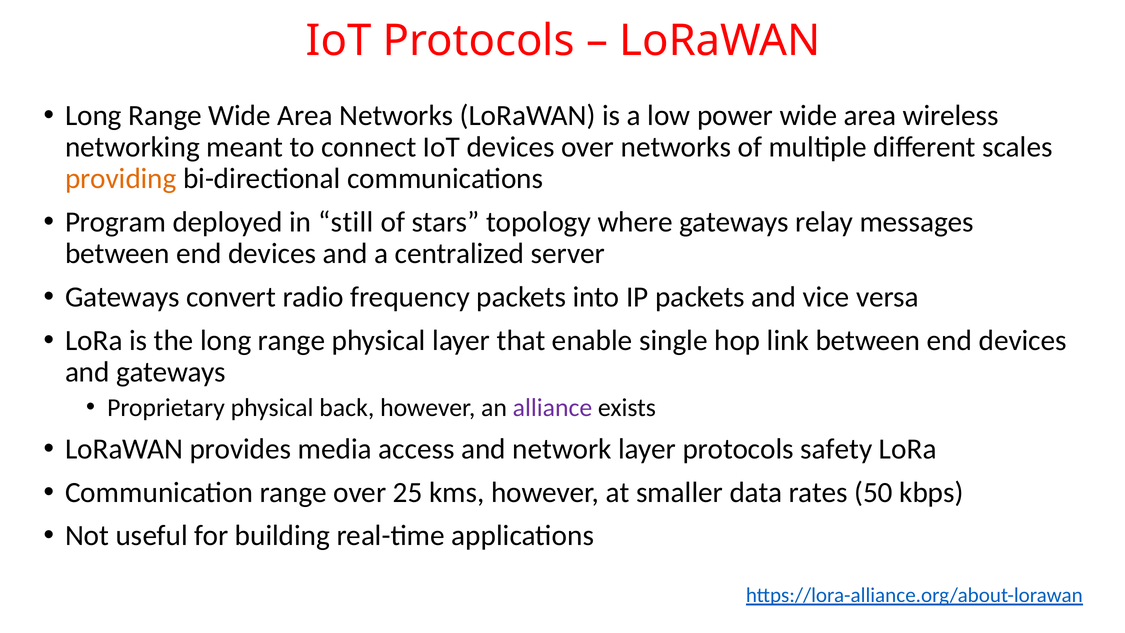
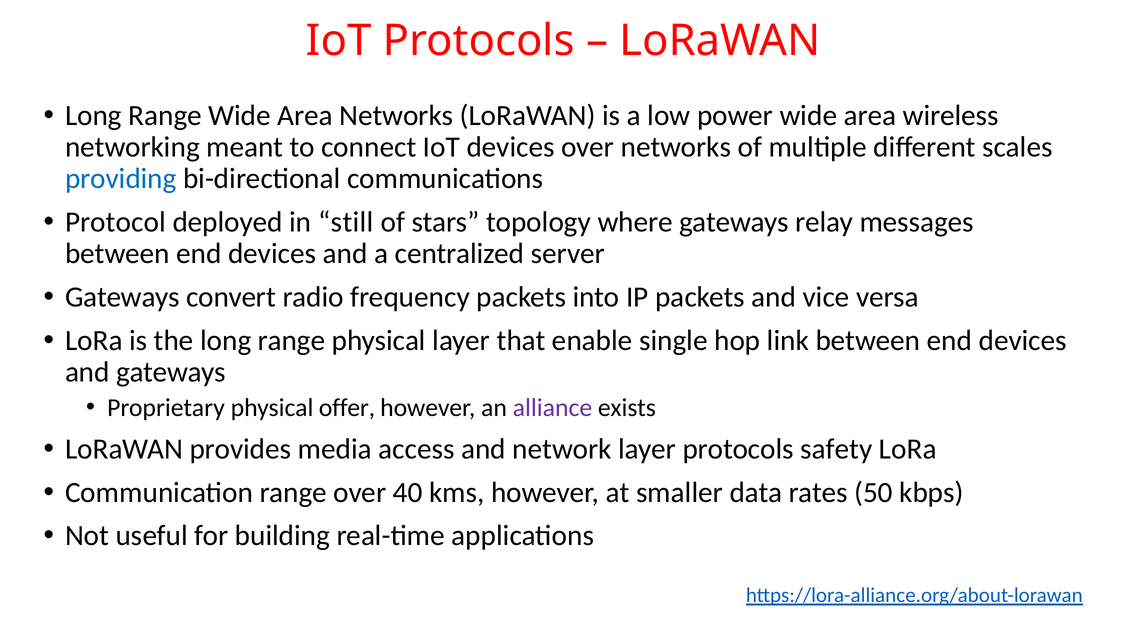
providing colour: orange -> blue (121, 179)
Program: Program -> Protocol (115, 222)
back: back -> offer (347, 407)
25: 25 -> 40 (408, 492)
